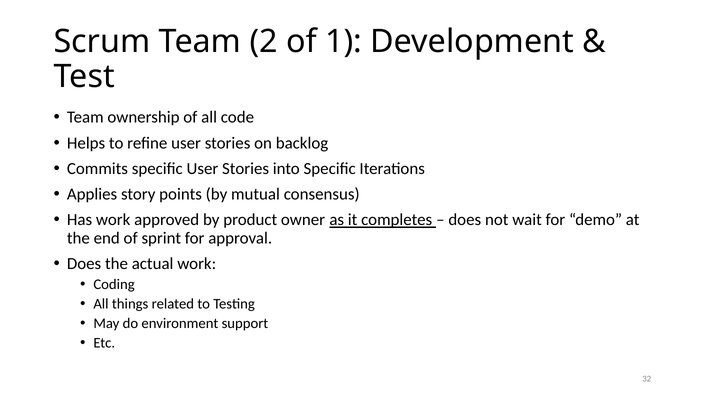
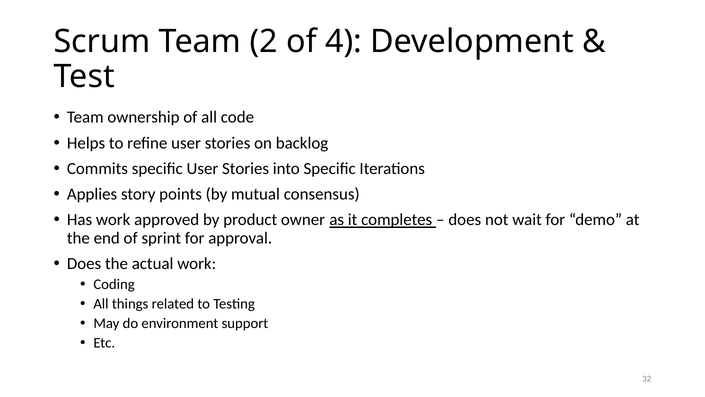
1: 1 -> 4 (344, 42)
